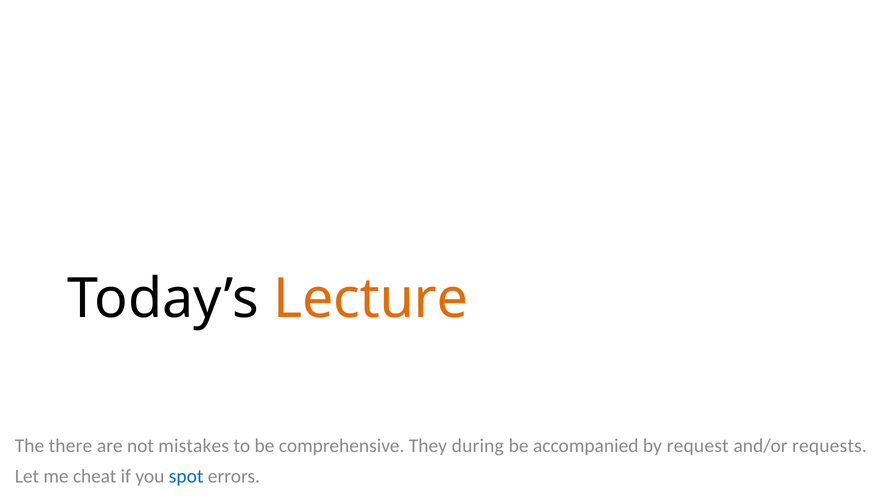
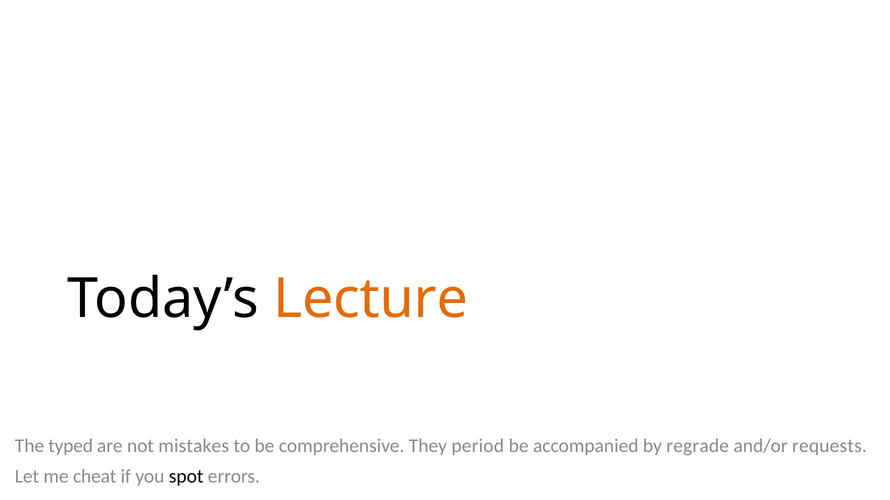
there: there -> typed (71, 446)
during: during -> period (478, 446)
request: request -> regrade (698, 446)
spot colour: blue -> black (186, 477)
